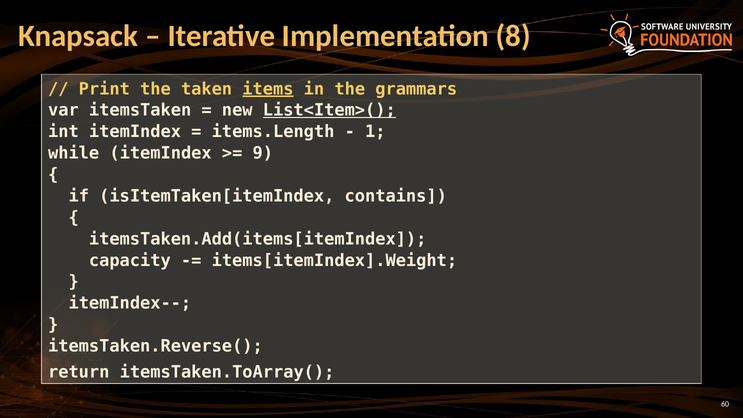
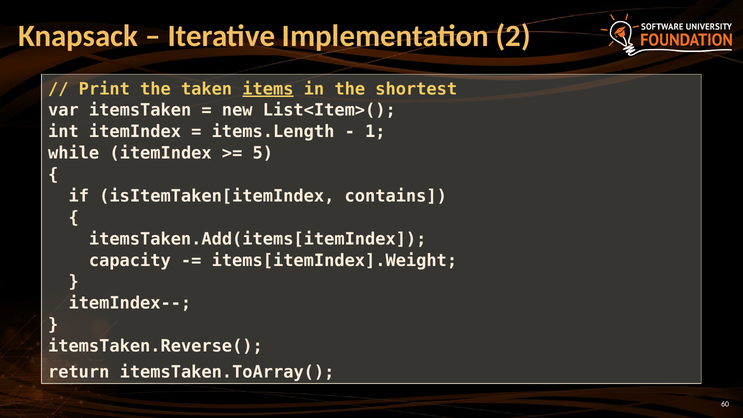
8: 8 -> 2 (513, 36)
grammars: grammars -> shortest (416, 89)
List<Item>( underline: present -> none (329, 110)
9: 9 -> 5 (263, 153)
